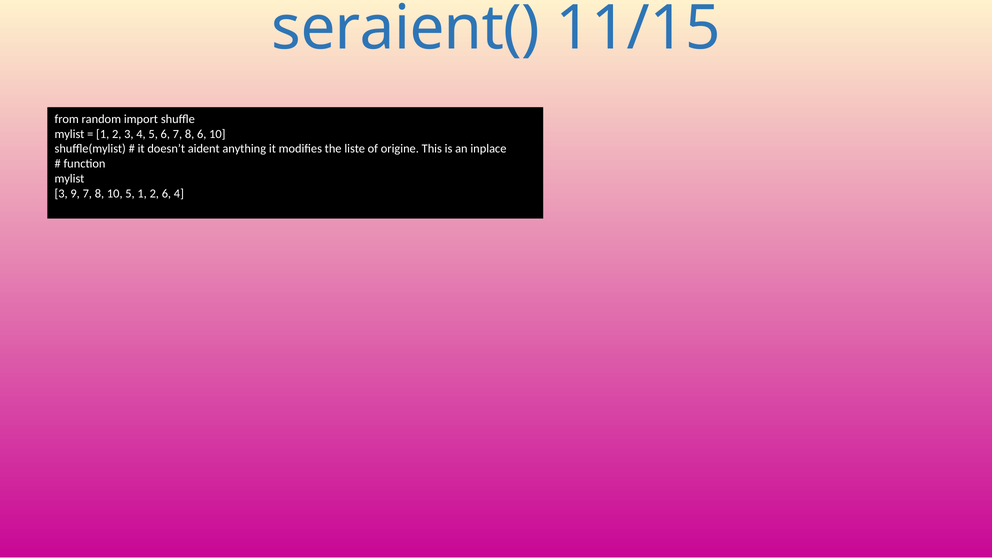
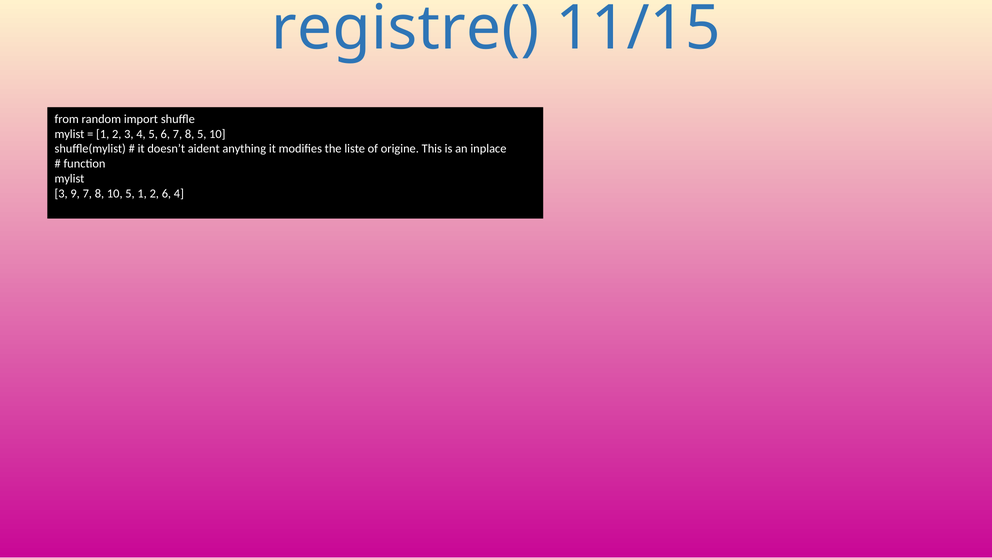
seraient(: seraient( -> registre( (405, 28)
8 6: 6 -> 5 (202, 134)
